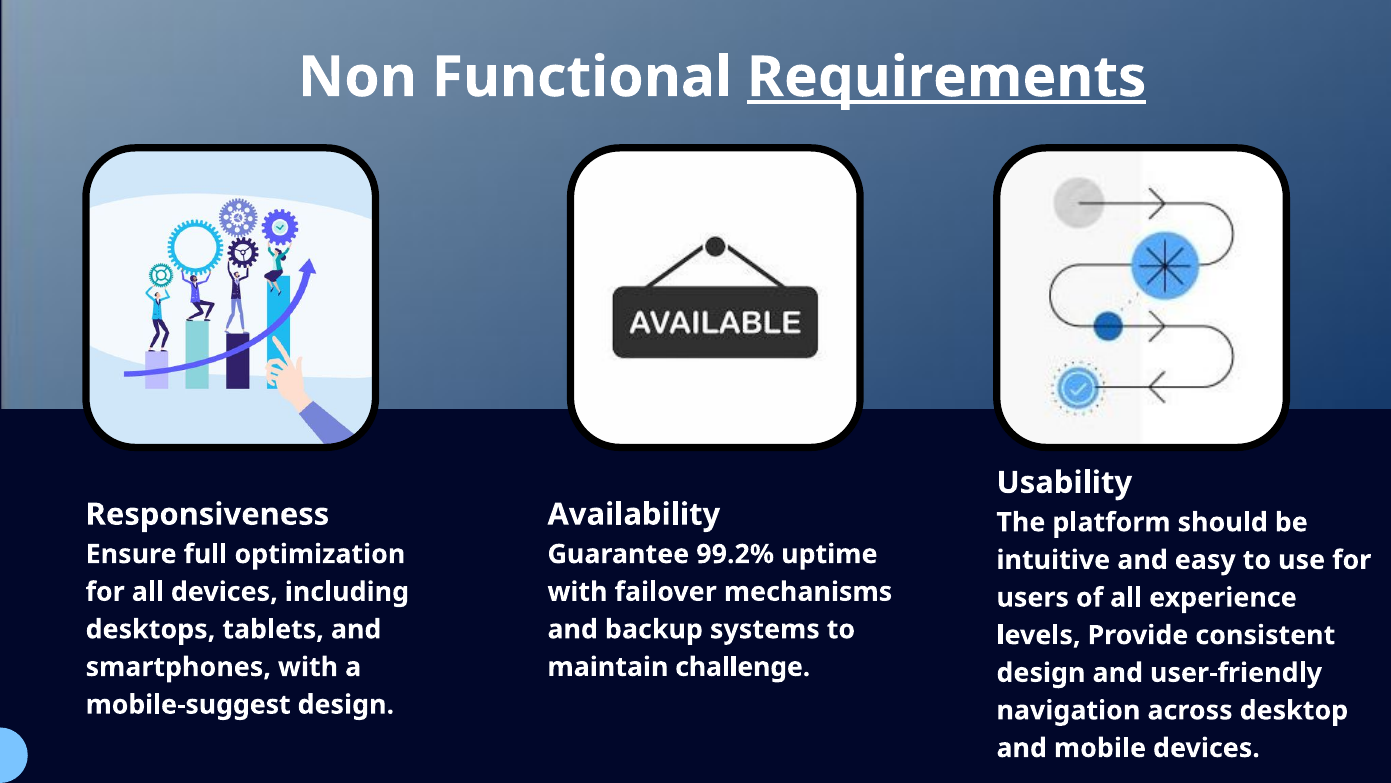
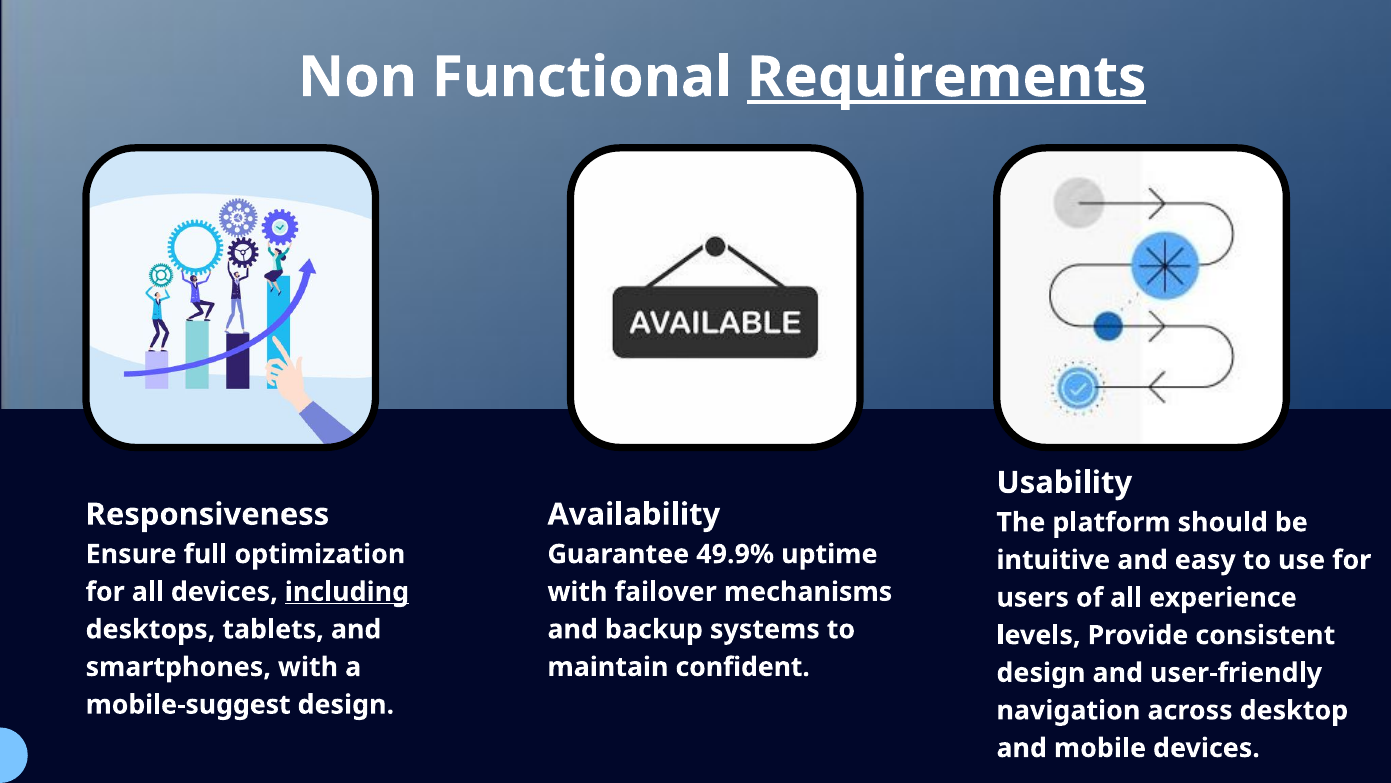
99.2%: 99.2% -> 49.9% (735, 554)
including underline: none -> present (347, 591)
challenge: challenge -> confident (743, 667)
